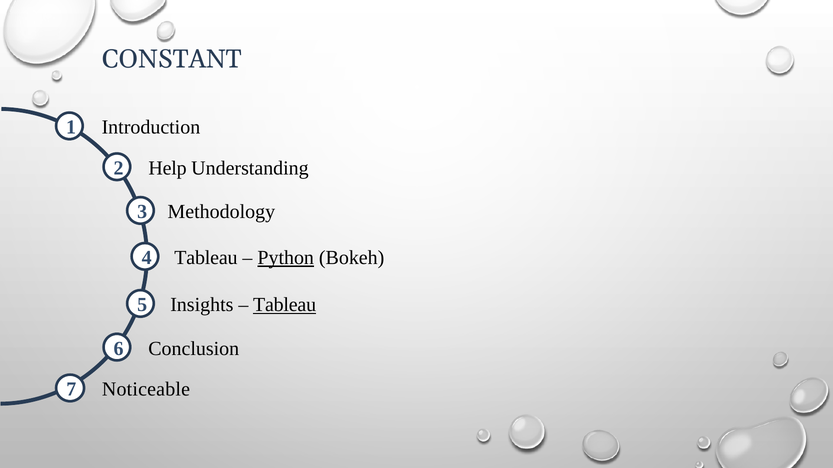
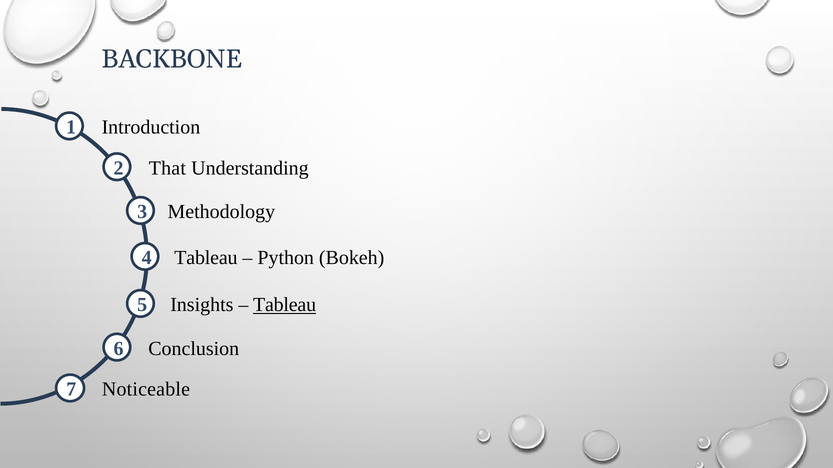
CONSTANT: CONSTANT -> BACKBONE (172, 59)
Help: Help -> That (167, 168)
Python underline: present -> none (286, 258)
